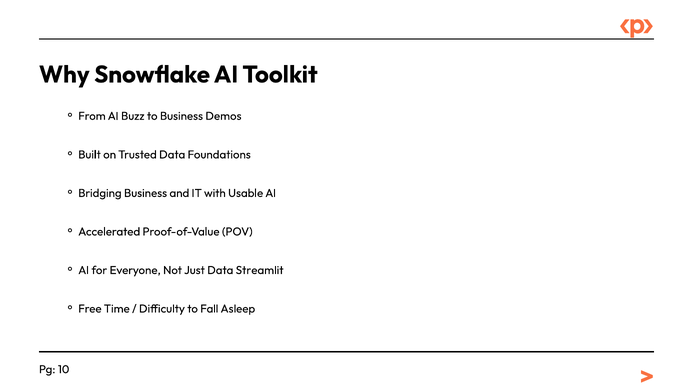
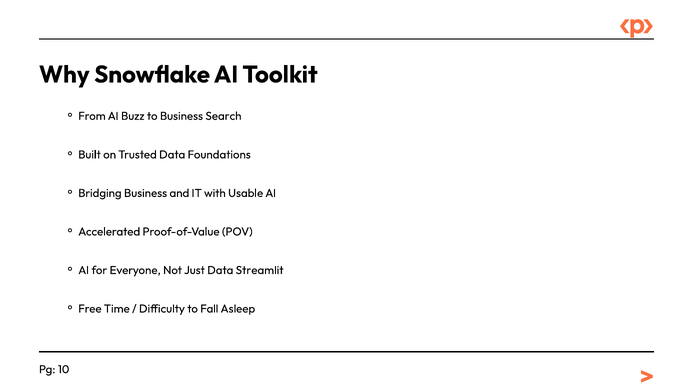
Demos: Demos -> Search (223, 116)
